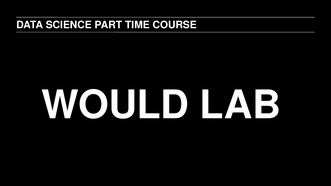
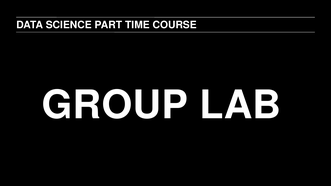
WOULD: WOULD -> GROUP (115, 105)
